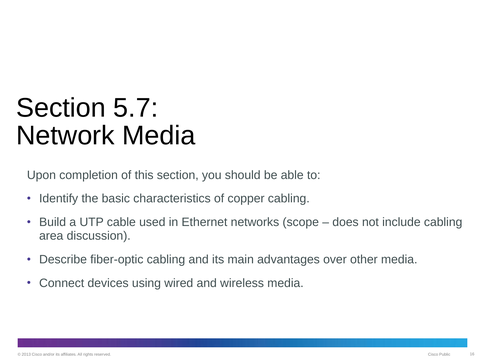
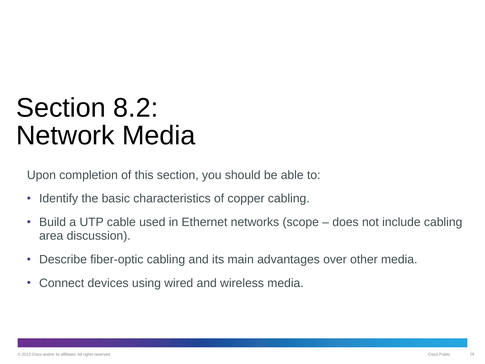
5.7: 5.7 -> 8.2 (136, 108)
